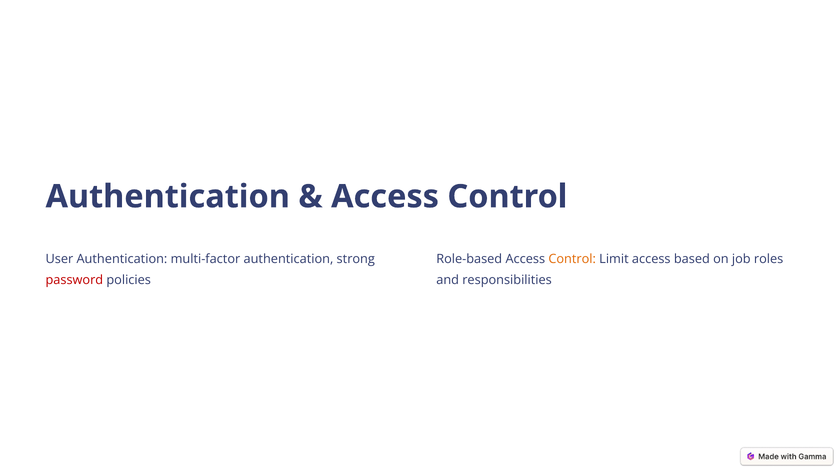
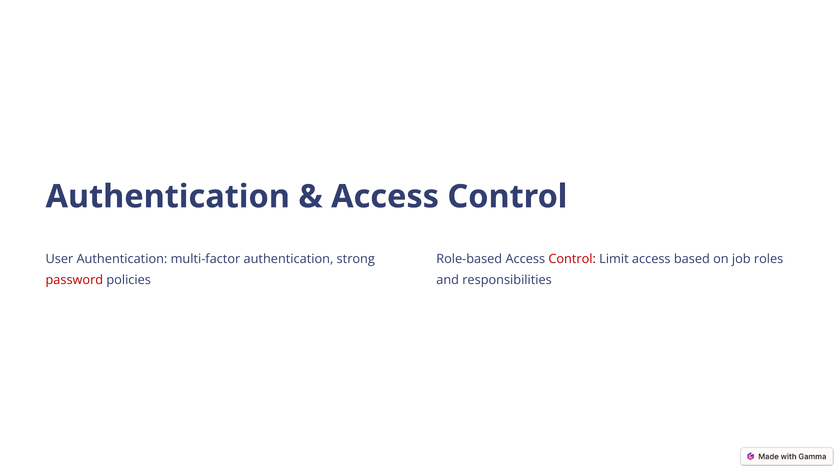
Control colour: orange -> red (572, 260)
